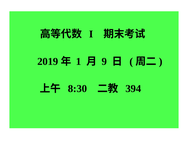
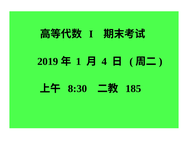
9: 9 -> 4 (104, 61)
394: 394 -> 185 (133, 89)
